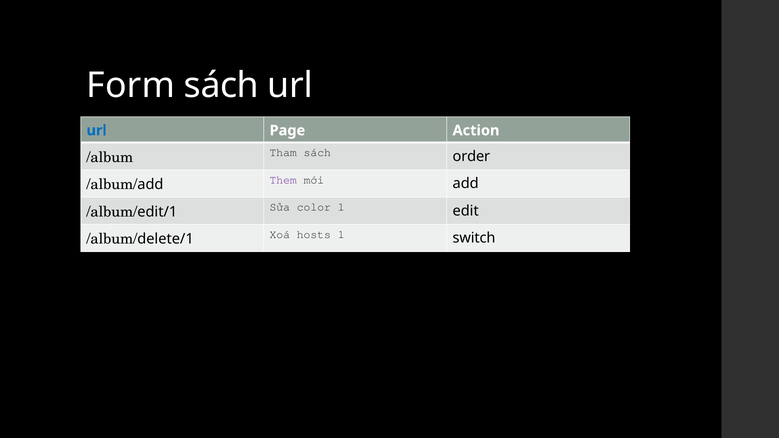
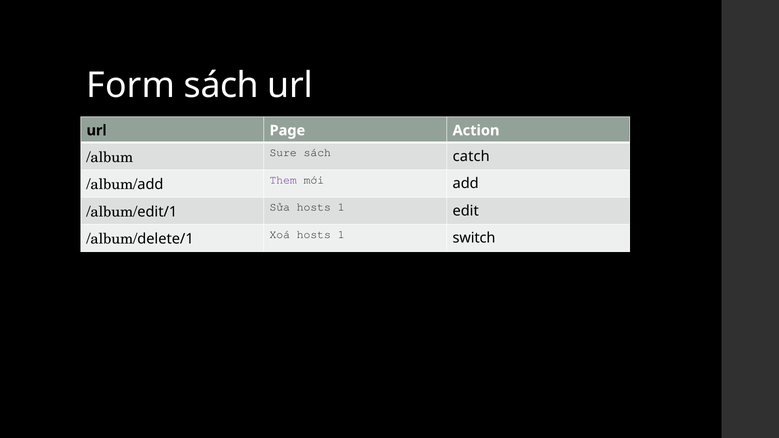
url colour: blue -> black (97, 131)
Tham: Tham -> Sure (283, 153)
order: order -> catch (471, 156)
Sửa color: color -> hosts (314, 207)
